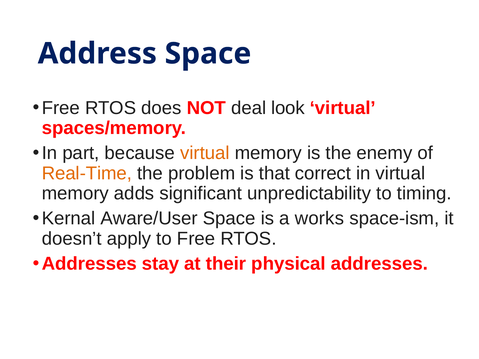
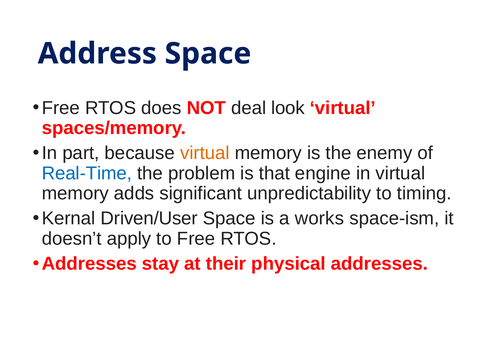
Real-Time colour: orange -> blue (87, 173)
correct: correct -> engine (323, 173)
Aware/User: Aware/User -> Driven/User (149, 219)
